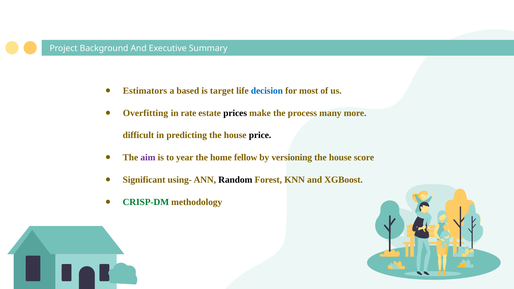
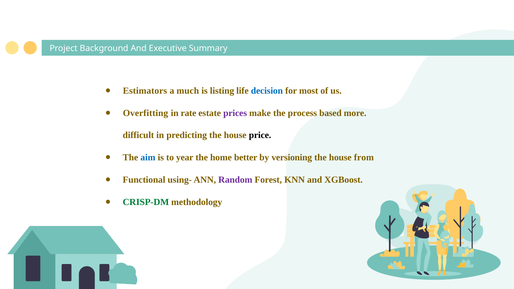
based: based -> much (188, 91)
target: target -> listing (222, 91)
prices colour: black -> purple (235, 113)
many: many -> based (330, 113)
aim colour: purple -> blue (148, 158)
fellow: fellow -> better (246, 158)
score: score -> from (364, 158)
Significant: Significant -> Functional (144, 180)
Random colour: black -> purple (235, 180)
